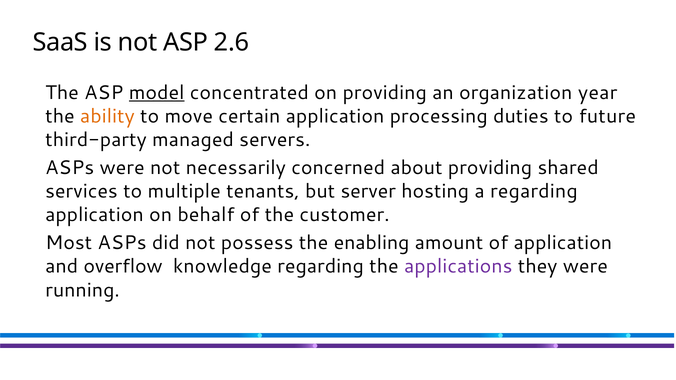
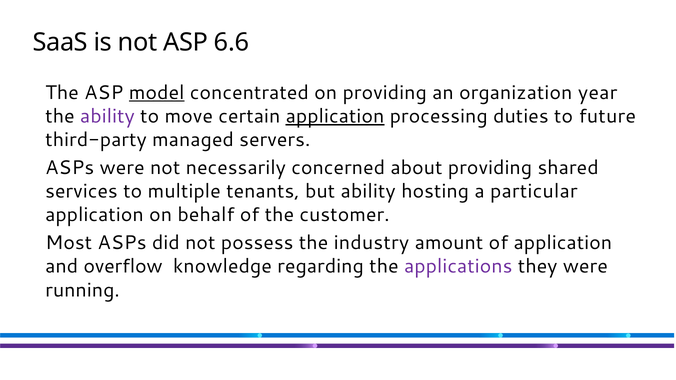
2.6: 2.6 -> 6.6 (231, 42)
ability colour: orange -> purple (107, 116)
application underline: none -> present (335, 116)
but server: server -> ability (368, 191)
a regarding: regarding -> particular (534, 191)
enabling: enabling -> industry (371, 243)
